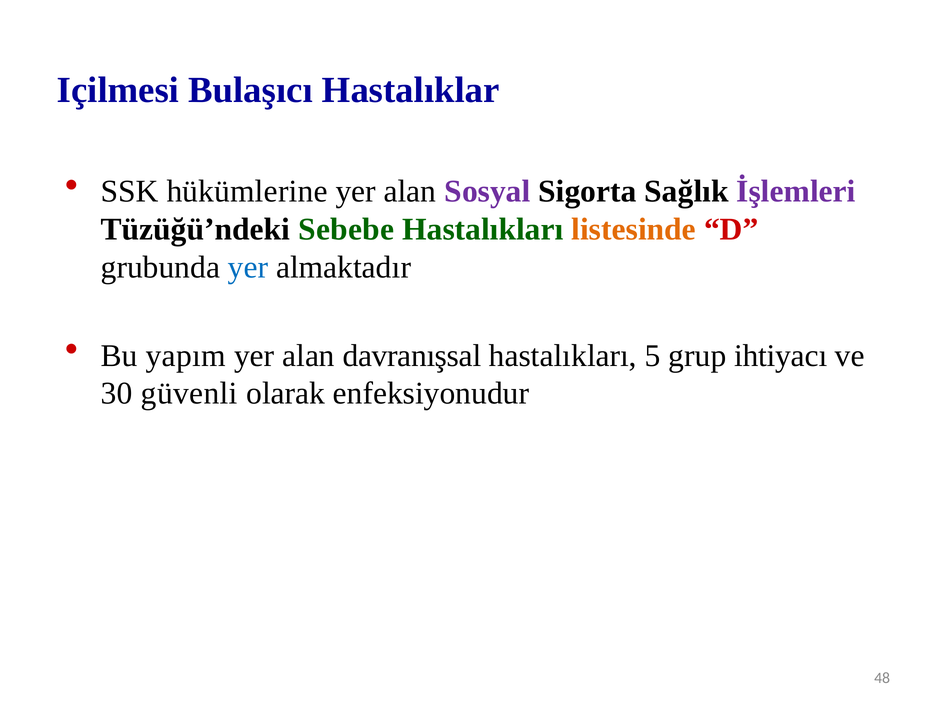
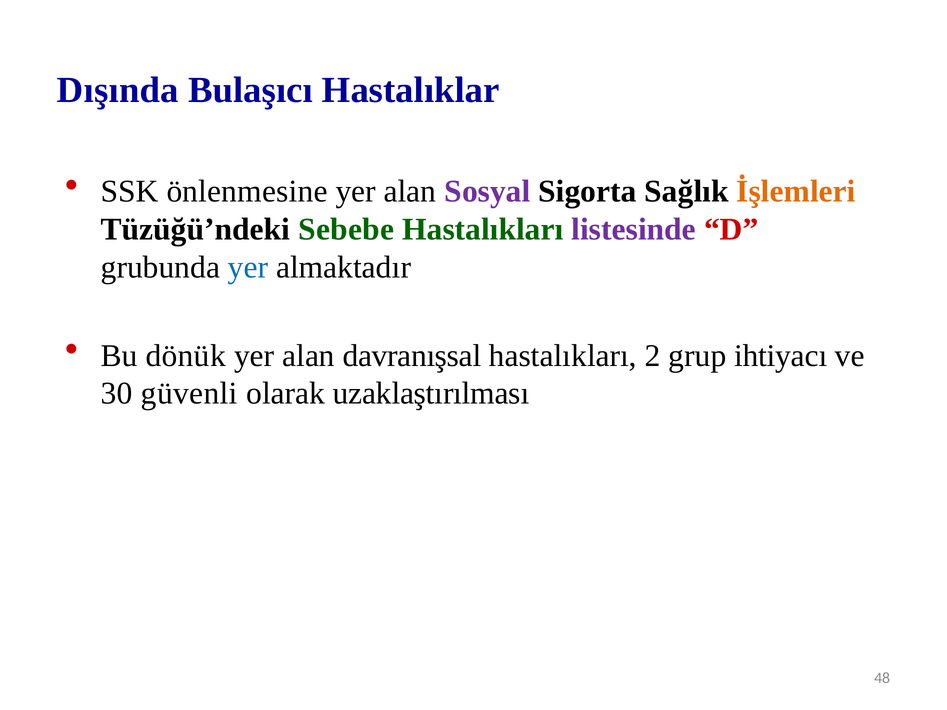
Içilmesi: Içilmesi -> Dışında (118, 90)
hükümlerine: hükümlerine -> önlenmesine (247, 192)
İşlemleri colour: purple -> orange (796, 192)
listesinde colour: orange -> purple (634, 229)
yapım: yapım -> dönük (186, 356)
5: 5 -> 2 (653, 356)
enfeksiyonudur: enfeksiyonudur -> uzaklaştırılması (431, 394)
